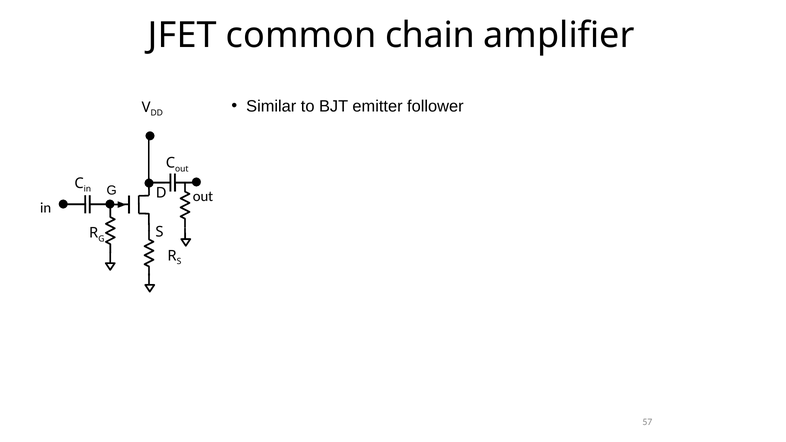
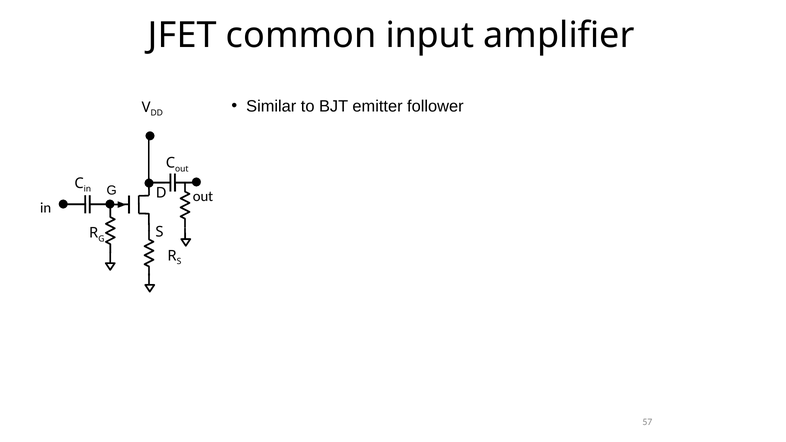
chain: chain -> input (430, 35)
